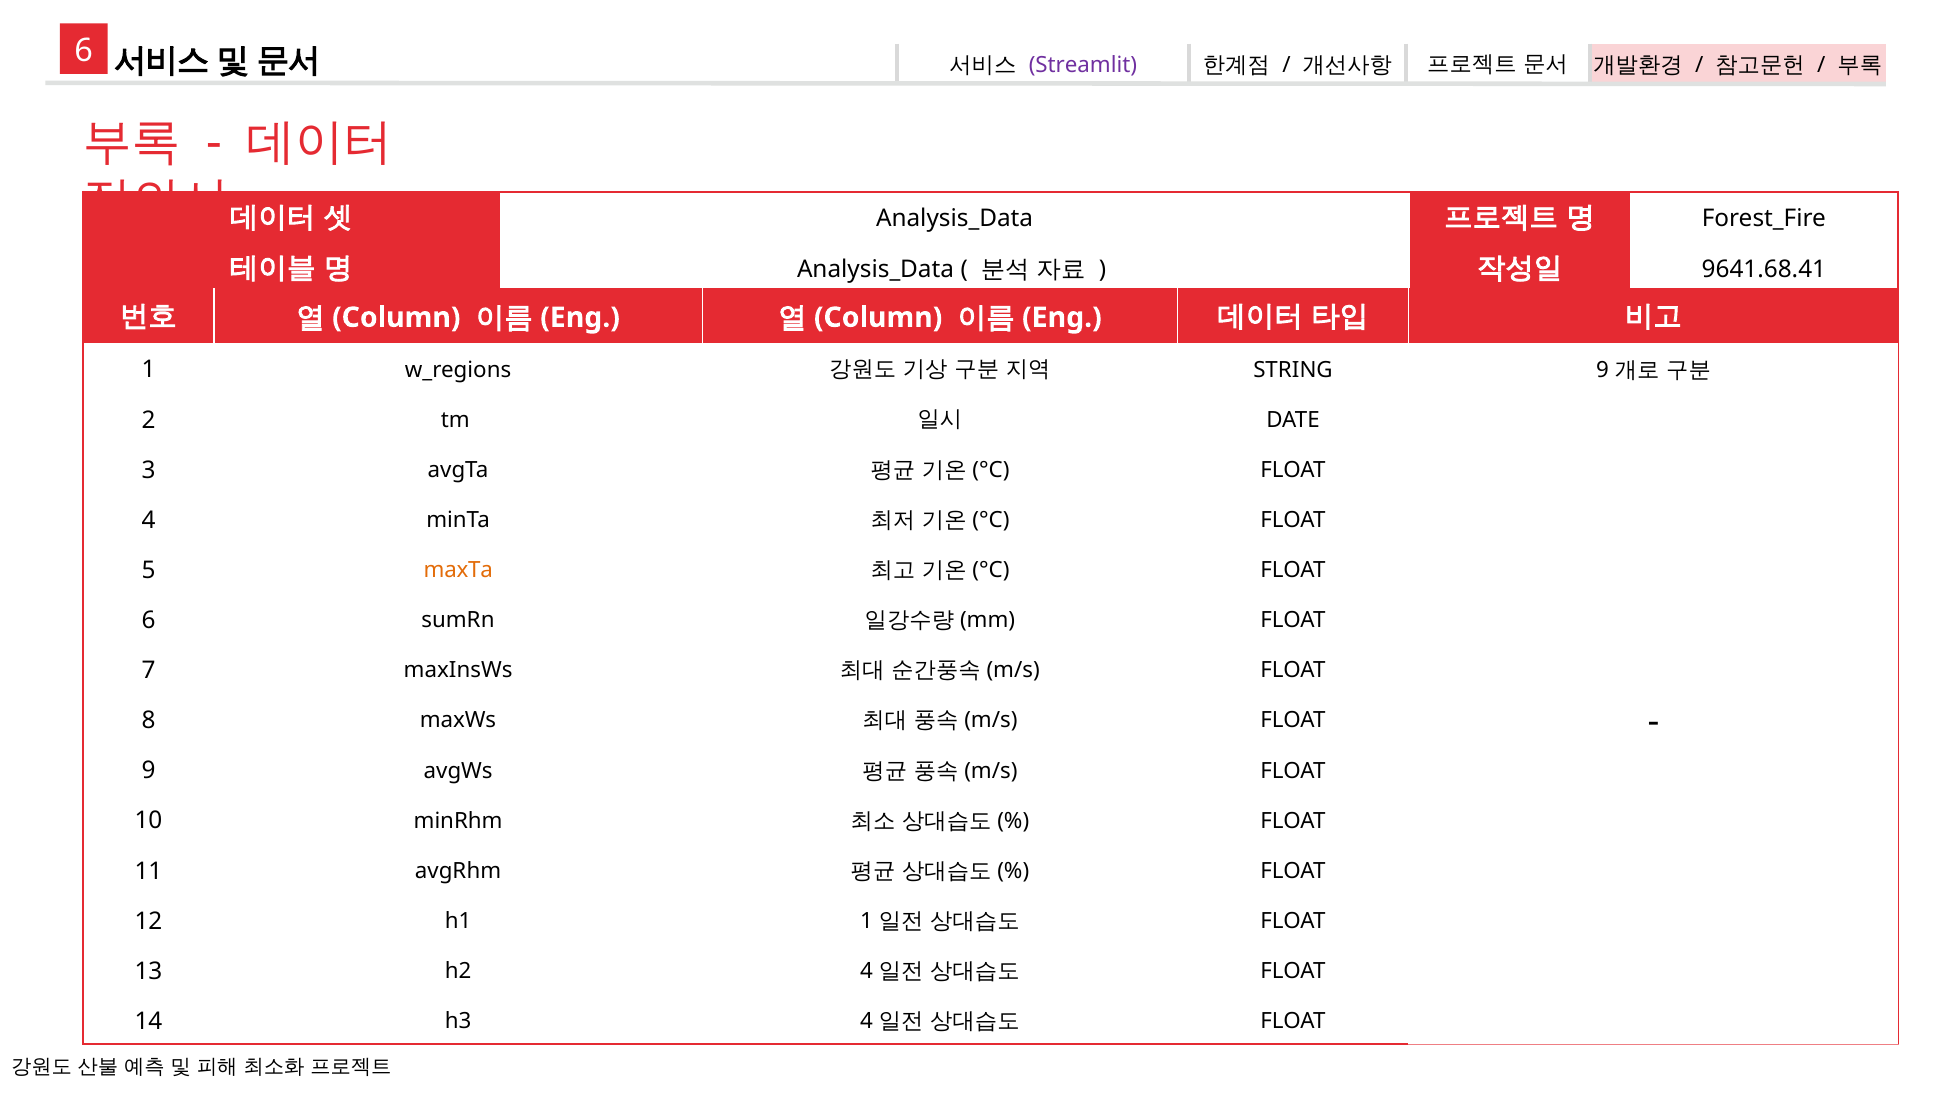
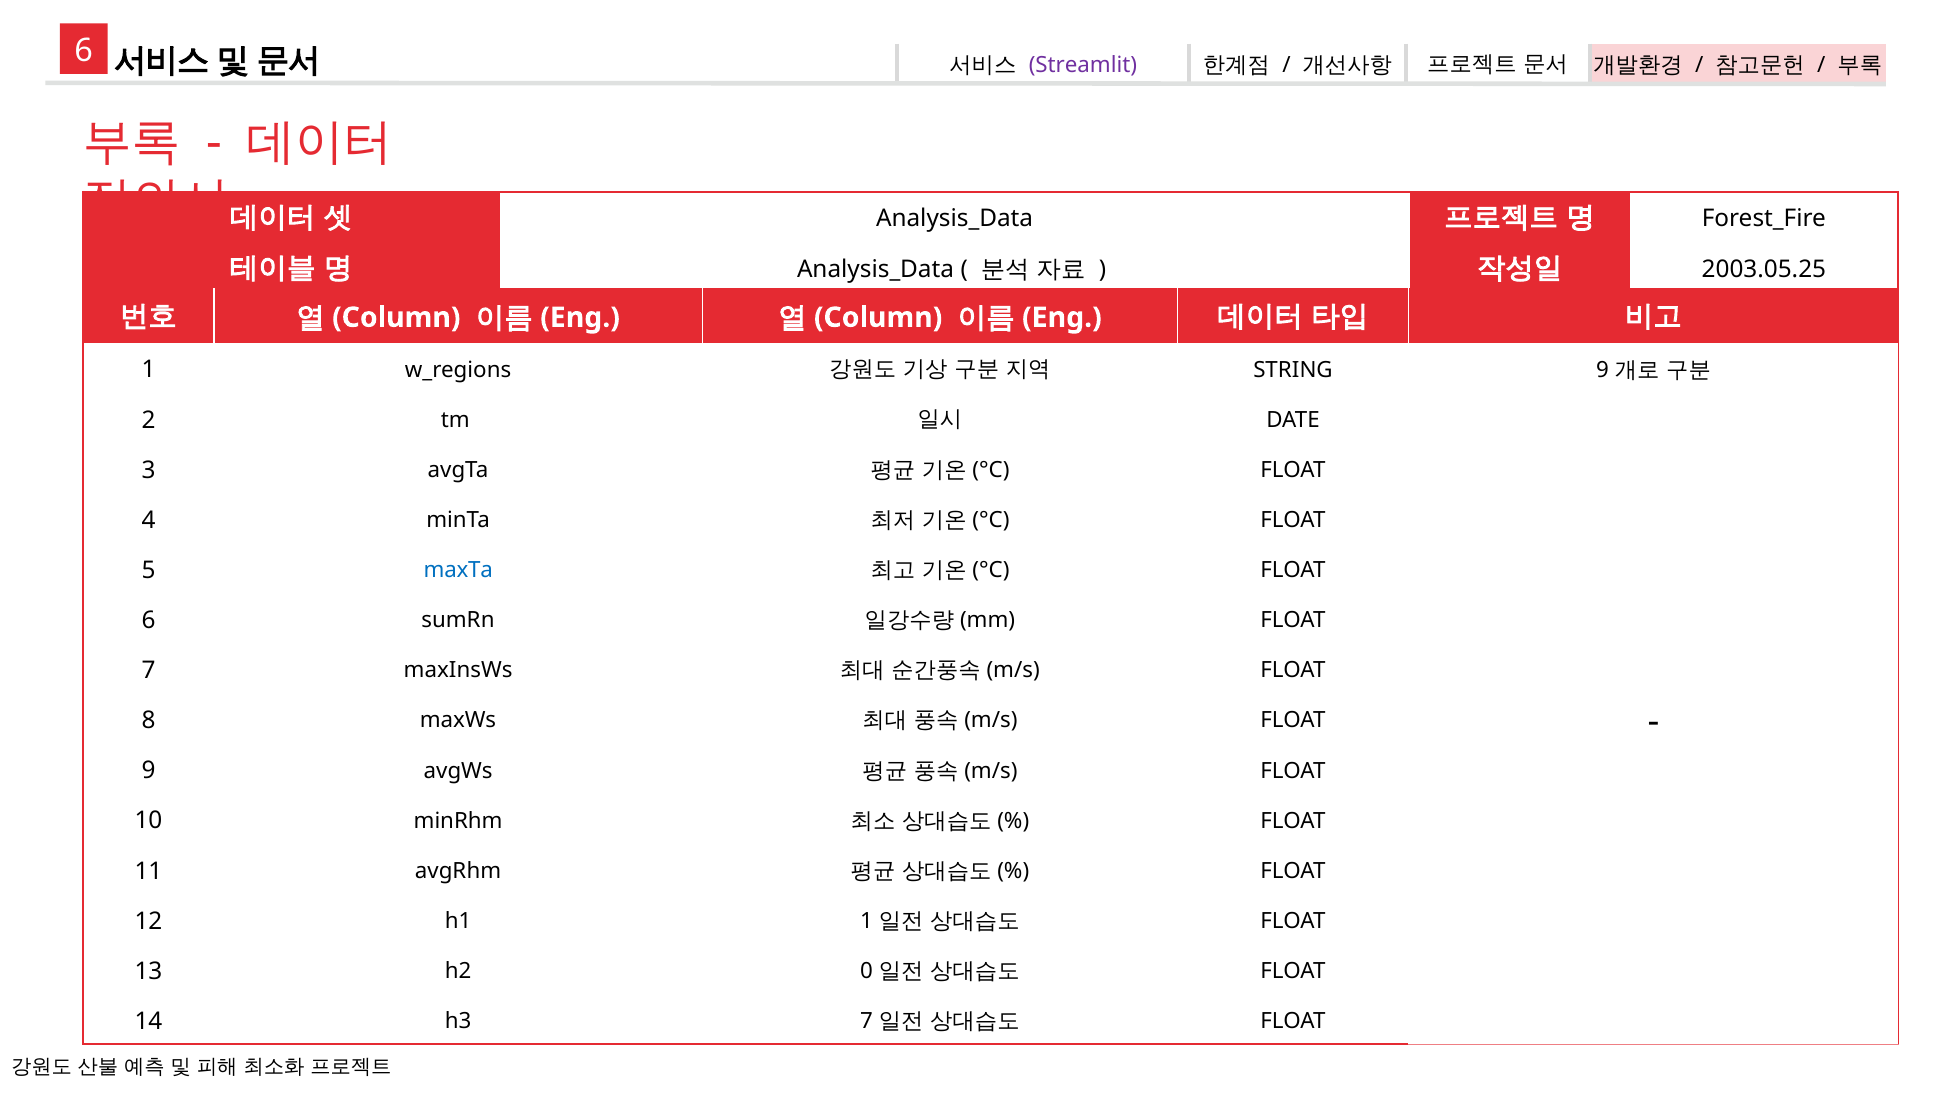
9641.68.41: 9641.68.41 -> 2003.05.25 (1764, 269)
maxTa colour: orange -> blue (458, 570)
h2 4: 4 -> 0 (867, 971)
h3 4: 4 -> 7 (867, 1022)
